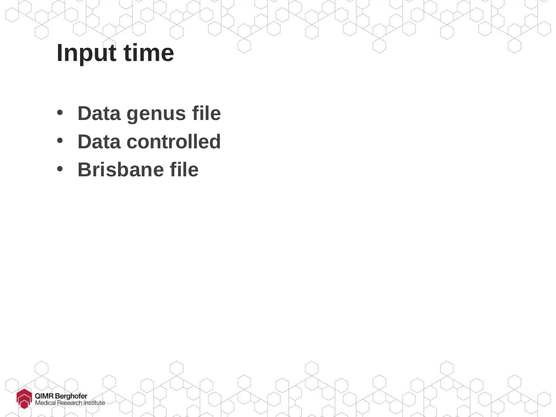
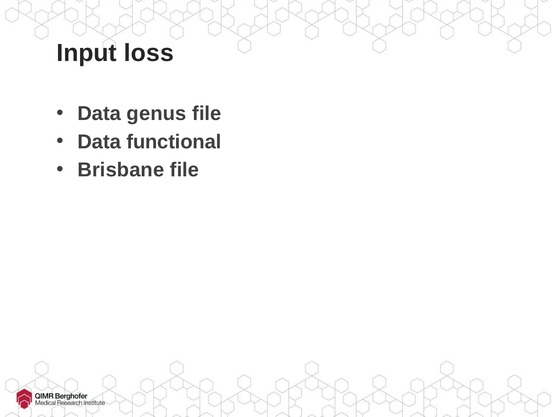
time: time -> loss (149, 53)
controlled: controlled -> functional (174, 142)
